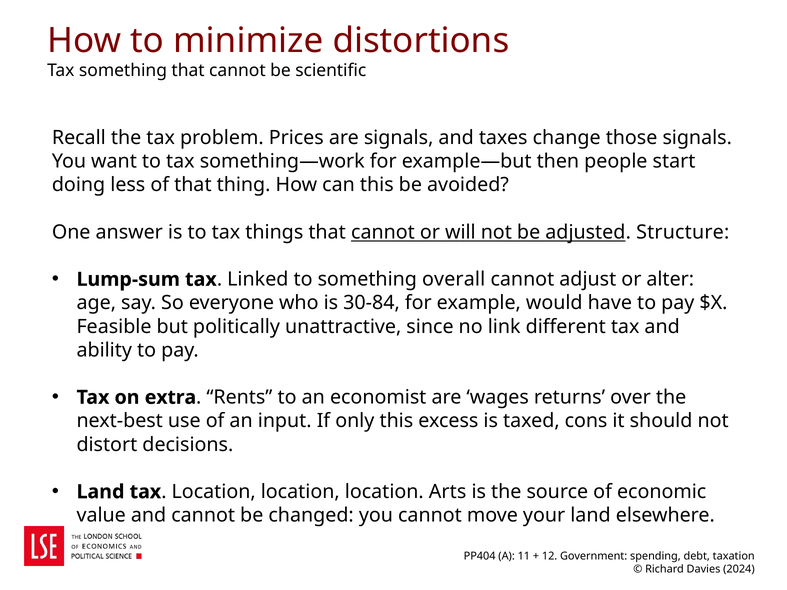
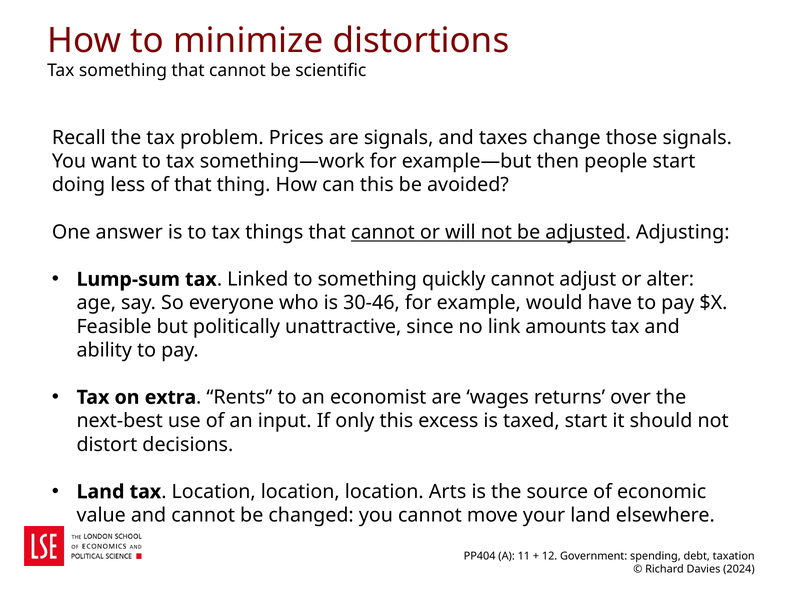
Structure: Structure -> Adjusting (683, 232)
overall: overall -> quickly (454, 279)
30-84: 30-84 -> 30-46 (372, 303)
different: different -> amounts (566, 327)
taxed cons: cons -> start (586, 421)
